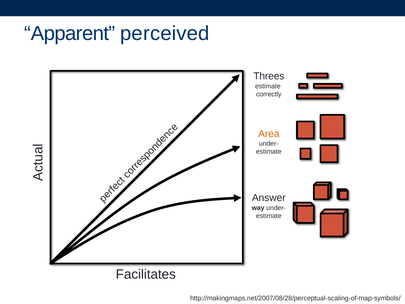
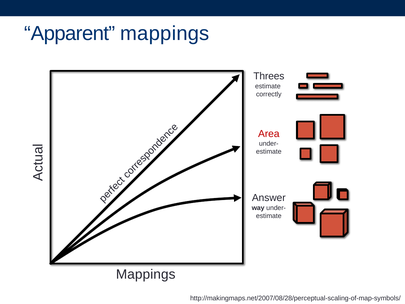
Apparent perceived: perceived -> mappings (165, 33)
Area colour: orange -> red (269, 134)
Facilitates: Facilitates -> Mappings (146, 274)
